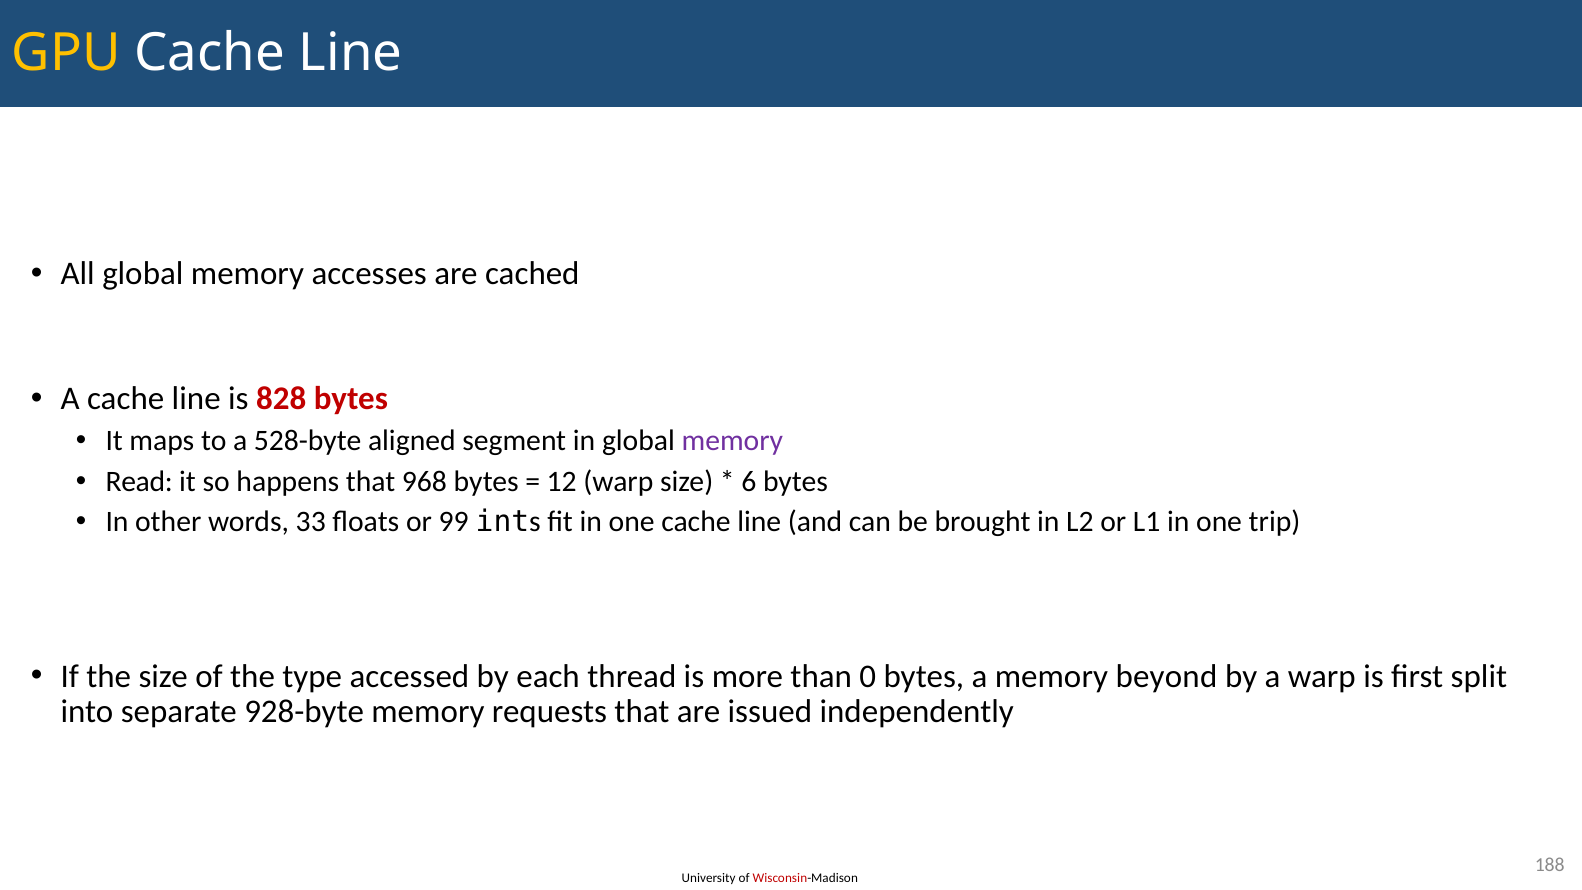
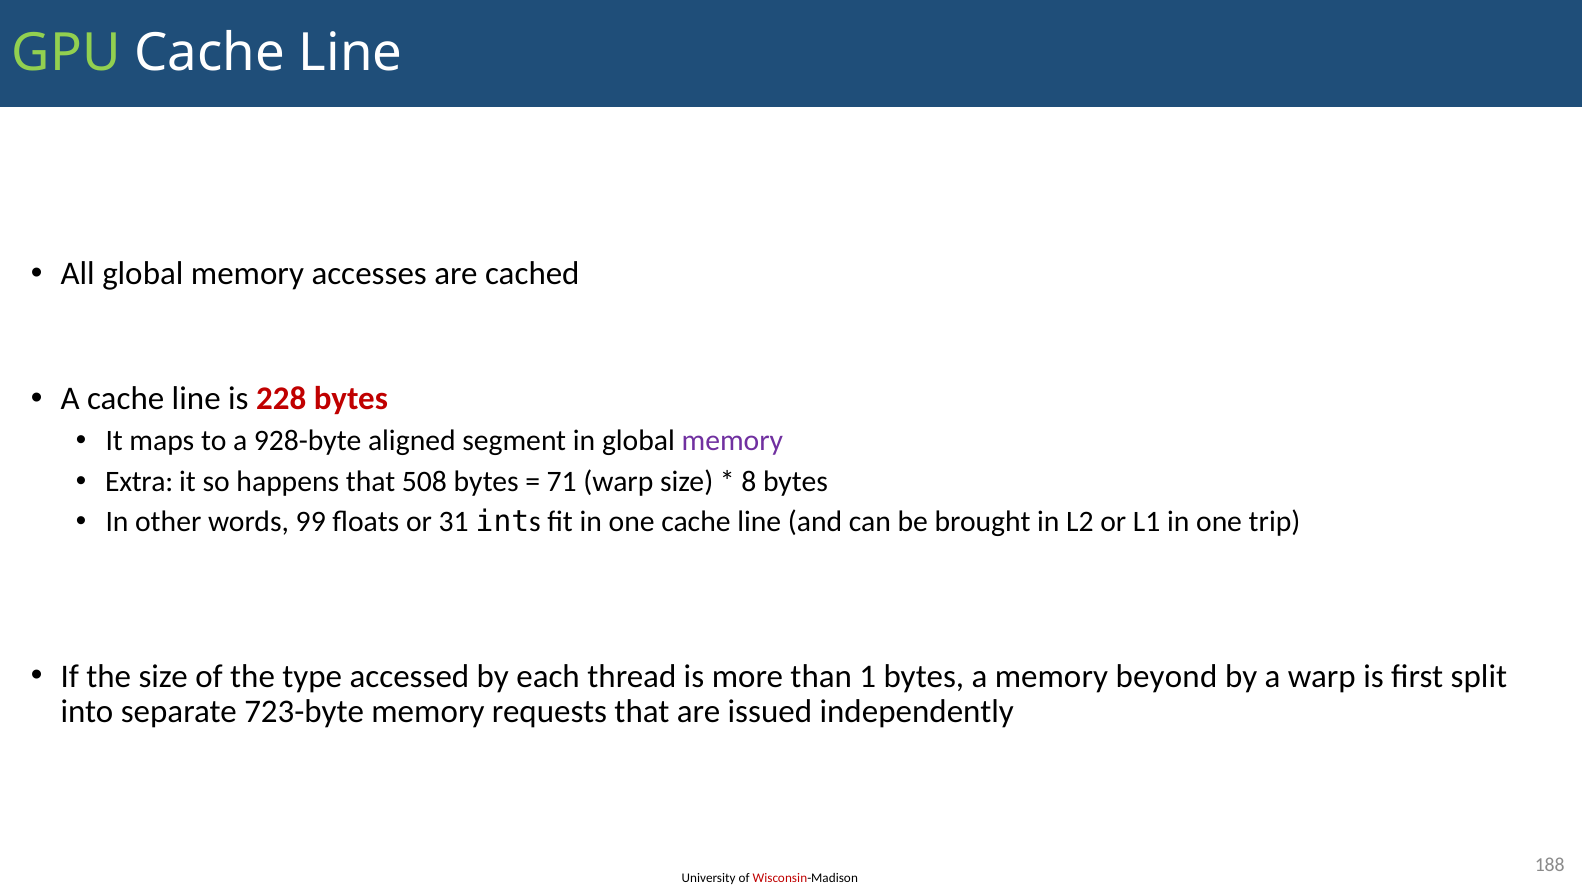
GPU colour: yellow -> light green (66, 53)
828: 828 -> 228 (281, 399)
528-byte: 528-byte -> 928-byte (308, 441)
Read: Read -> Extra (139, 481)
968: 968 -> 508 (424, 481)
12: 12 -> 71 (562, 481)
6: 6 -> 8 (749, 481)
33: 33 -> 99 (311, 522)
99: 99 -> 31 (454, 522)
0: 0 -> 1 (868, 676)
928-byte: 928-byte -> 723-byte (304, 712)
